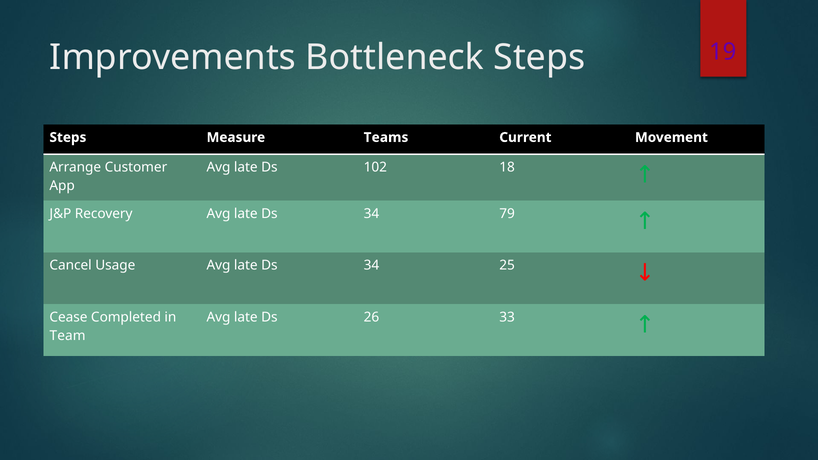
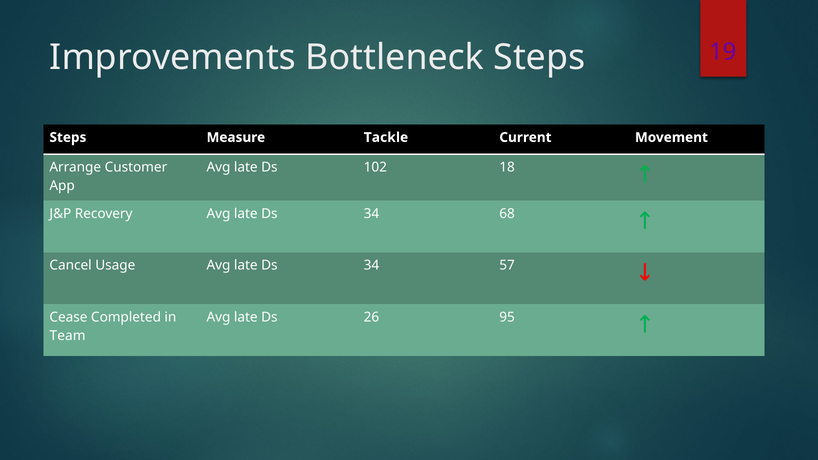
Teams: Teams -> Tackle (386, 137)
79: 79 -> 68 (507, 214)
25: 25 -> 57 (507, 265)
33: 33 -> 95 (507, 317)
